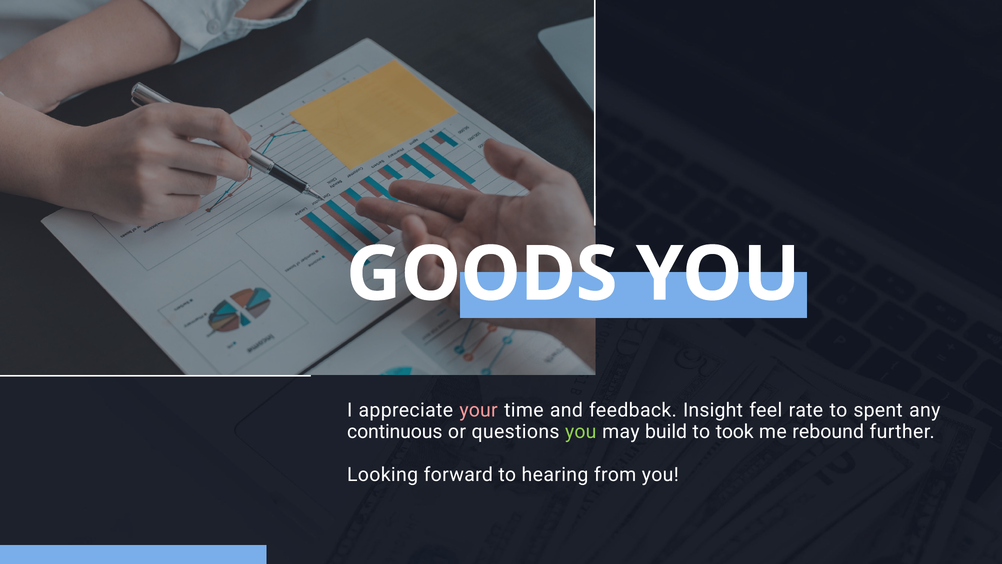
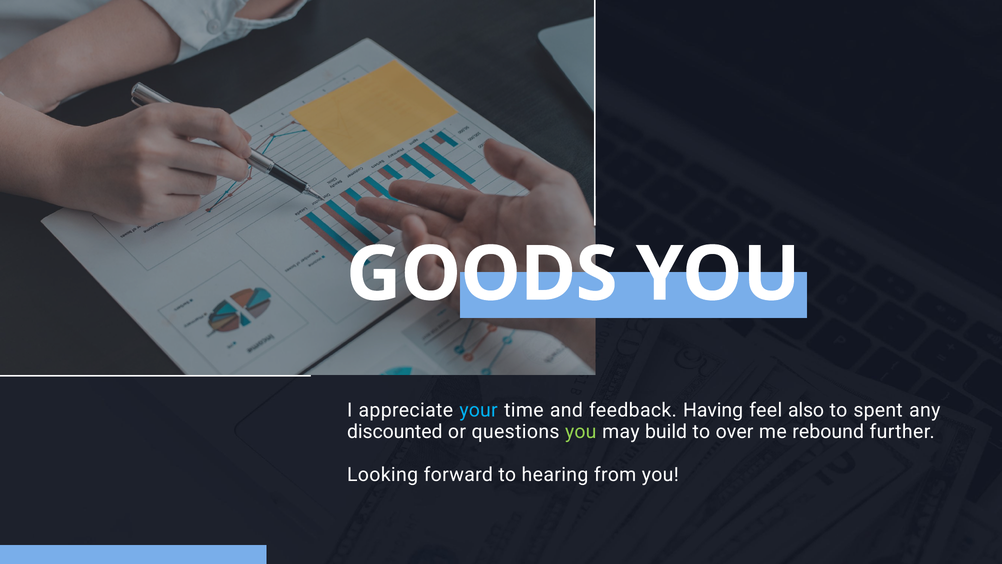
your colour: pink -> light blue (479, 410)
Insight: Insight -> Having (713, 410)
rate: rate -> also (806, 410)
continuous: continuous -> discounted (395, 431)
took: took -> over (735, 431)
